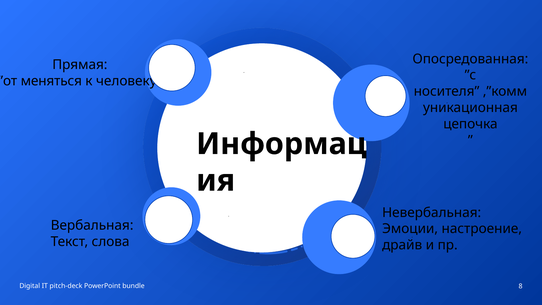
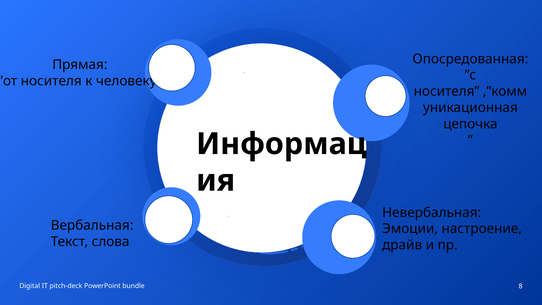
меняться: меняться -> носителя (51, 81)
